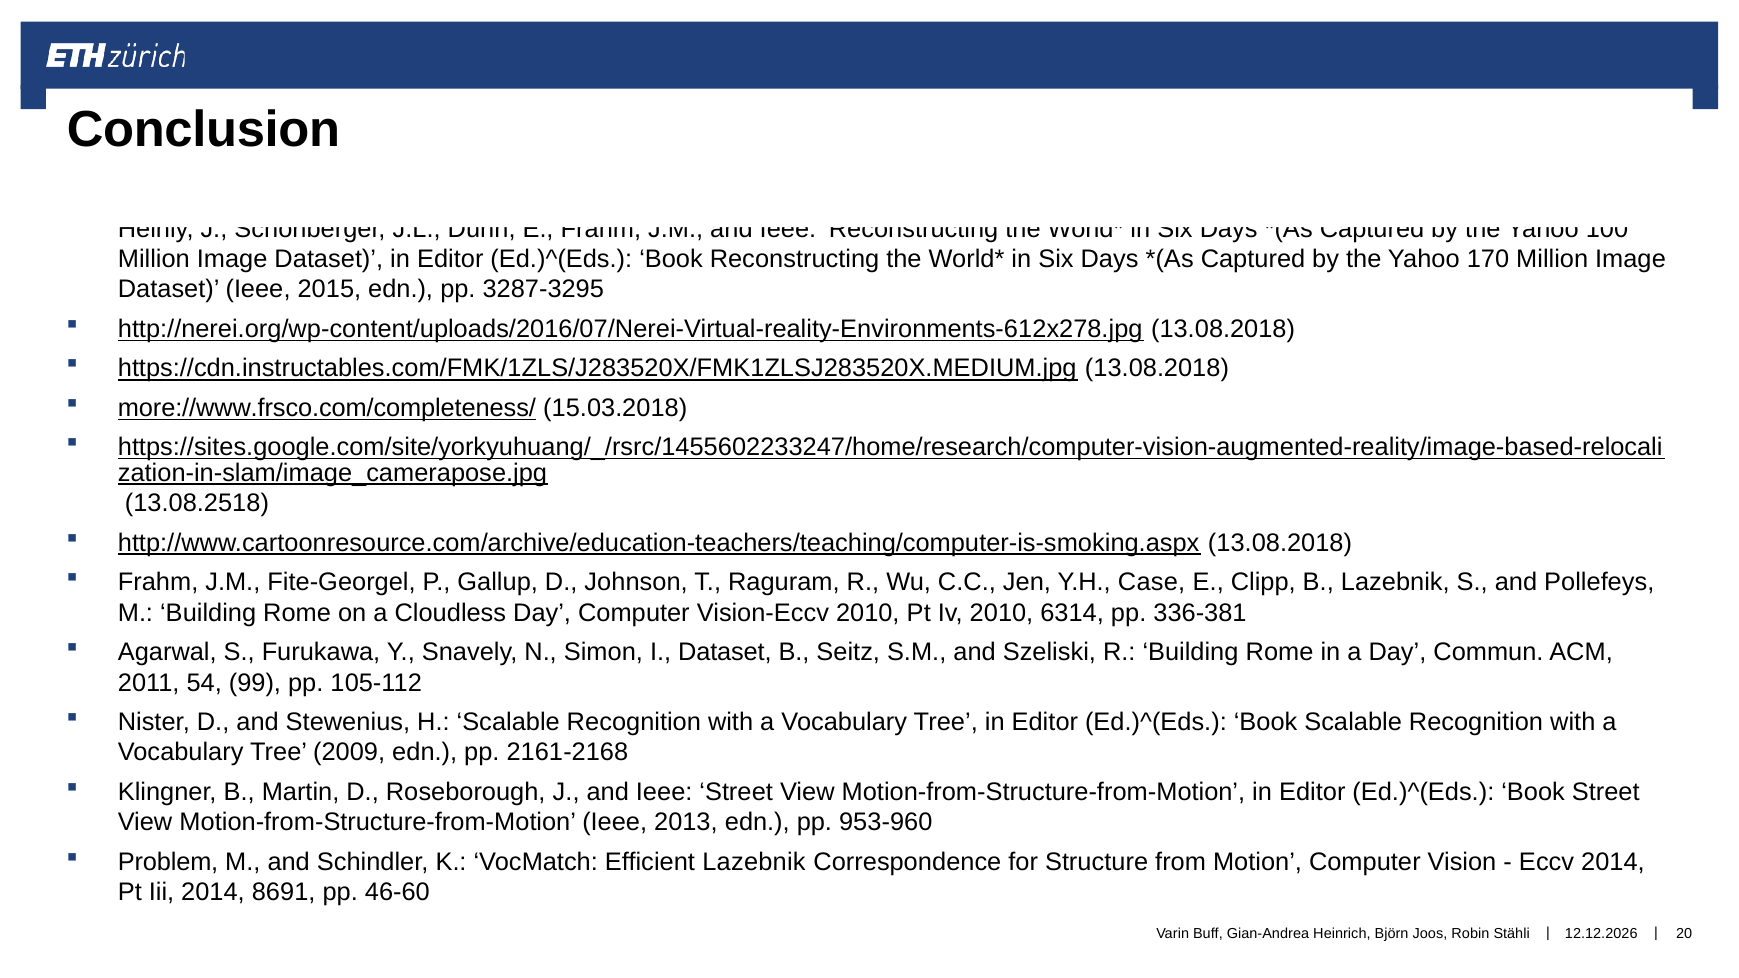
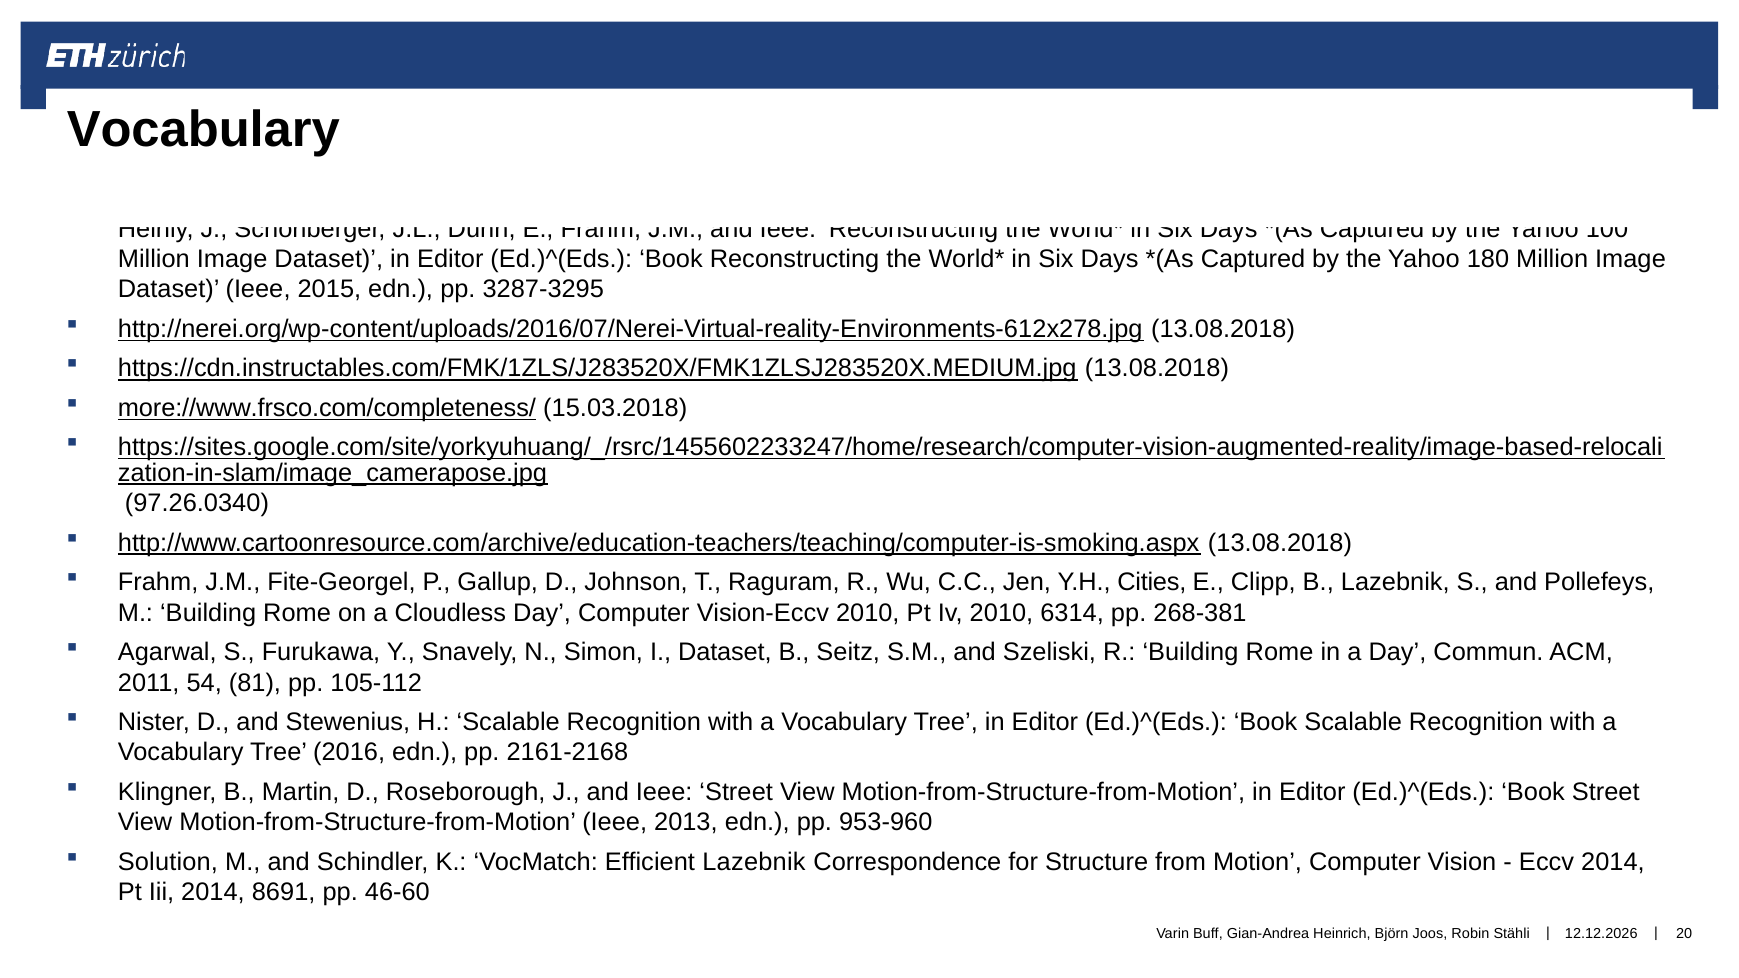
Conclusion: Conclusion -> Vocabulary (203, 130)
170: 170 -> 180 (1488, 259)
13.08.2518: 13.08.2518 -> 97.26.0340 (197, 504)
Case: Case -> Cities (1152, 583)
336-381: 336-381 -> 268-381 (1200, 613)
99: 99 -> 81 (255, 683)
2009: 2009 -> 2016 (349, 753)
Problem: Problem -> Solution (168, 862)
